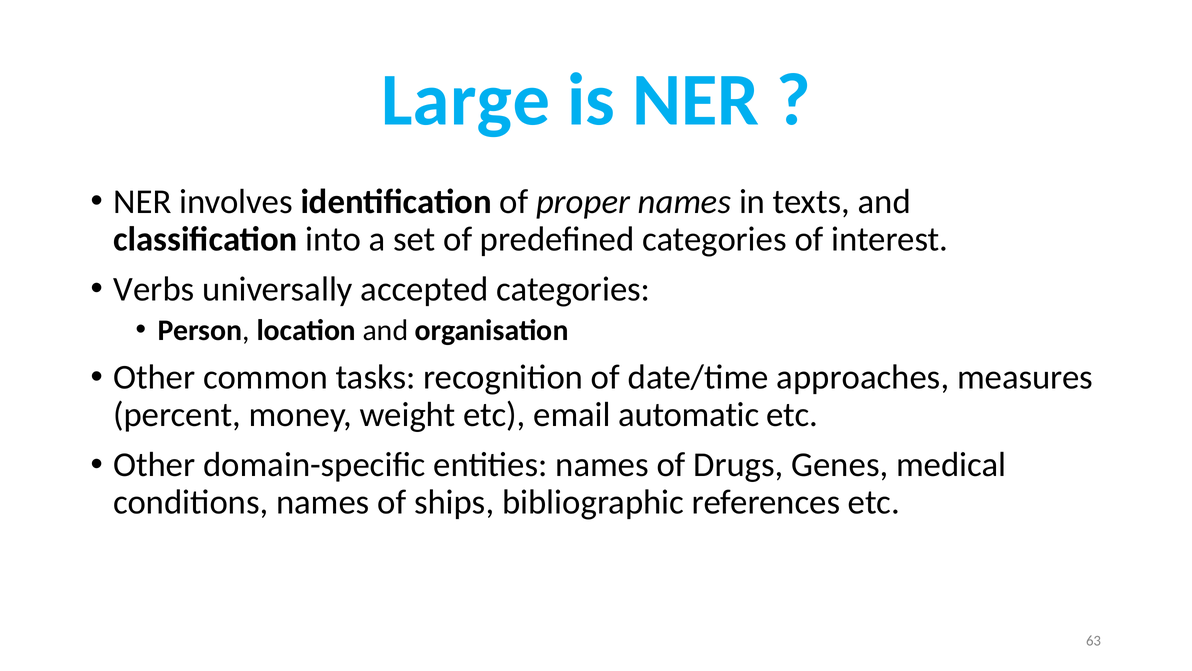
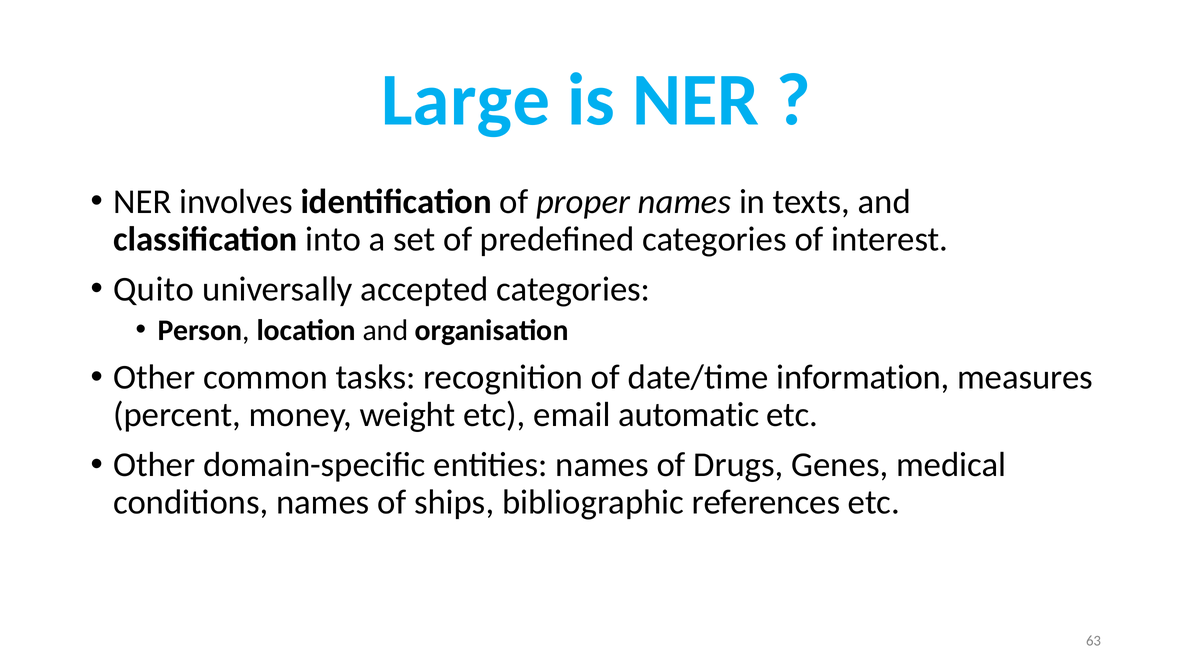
Verbs: Verbs -> Quito (154, 289)
approaches: approaches -> information (863, 377)
